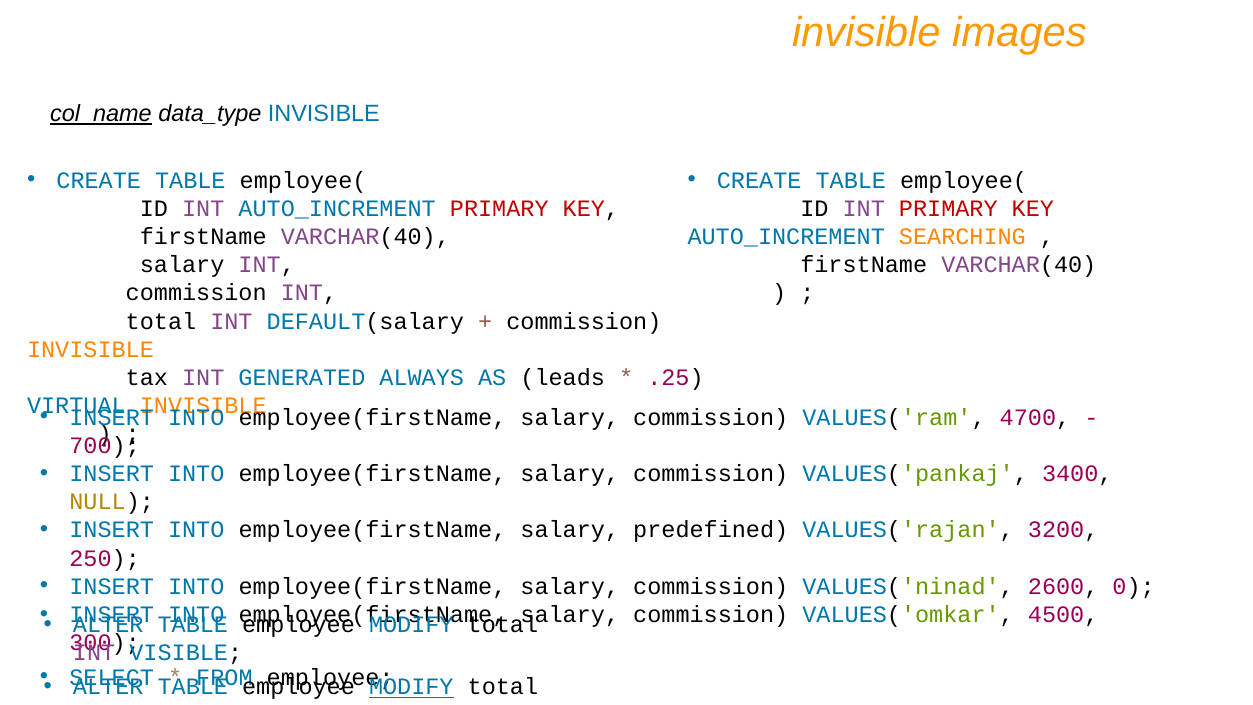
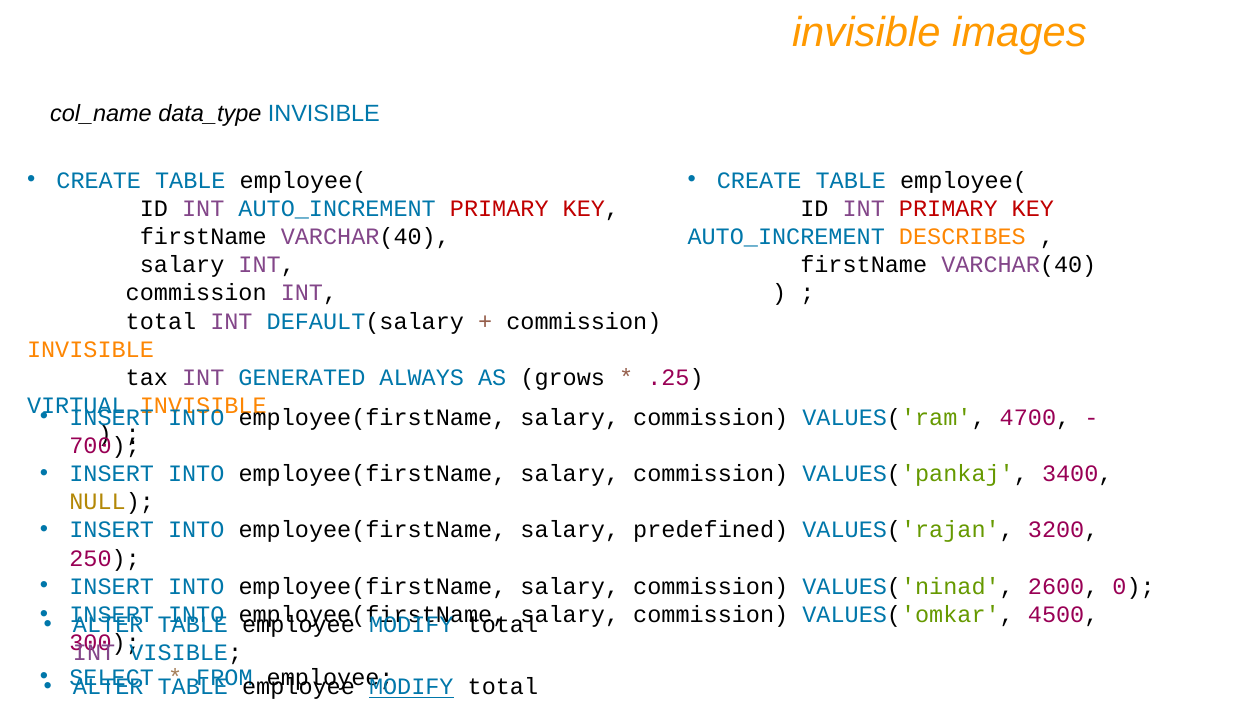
col_name underline: present -> none (101, 114)
SEARCHING: SEARCHING -> DESCRIBES (962, 237)
leads: leads -> grows (563, 378)
